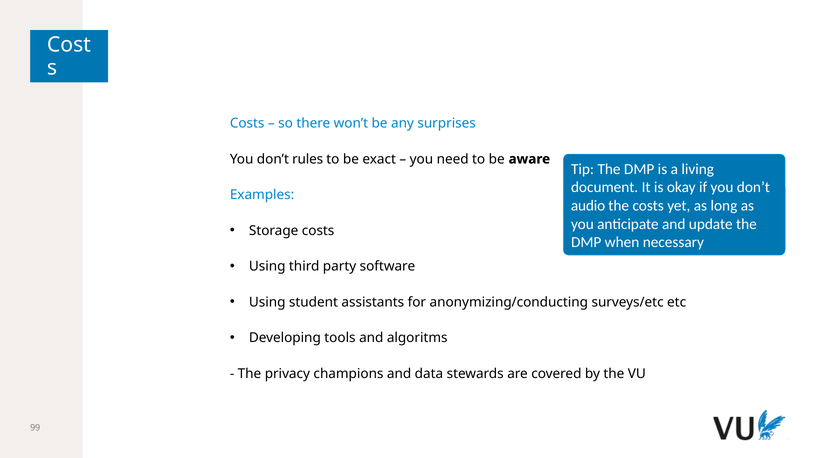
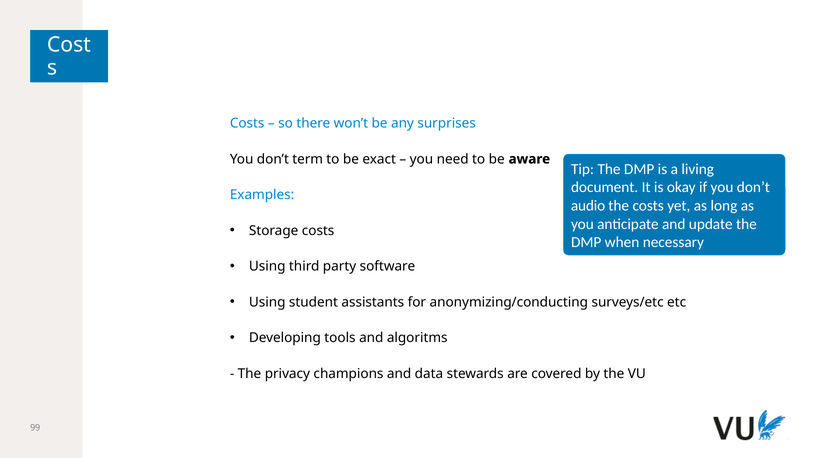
rules: rules -> term (308, 159)
